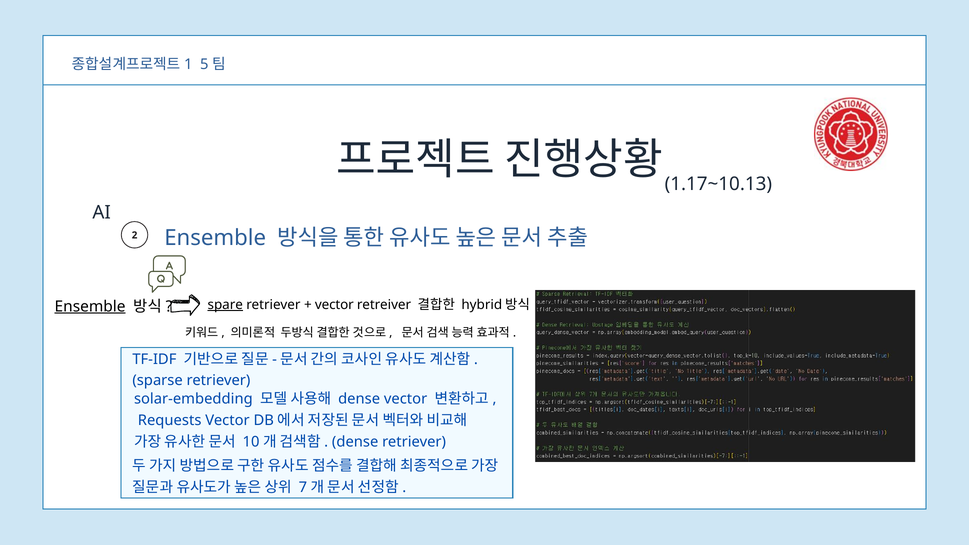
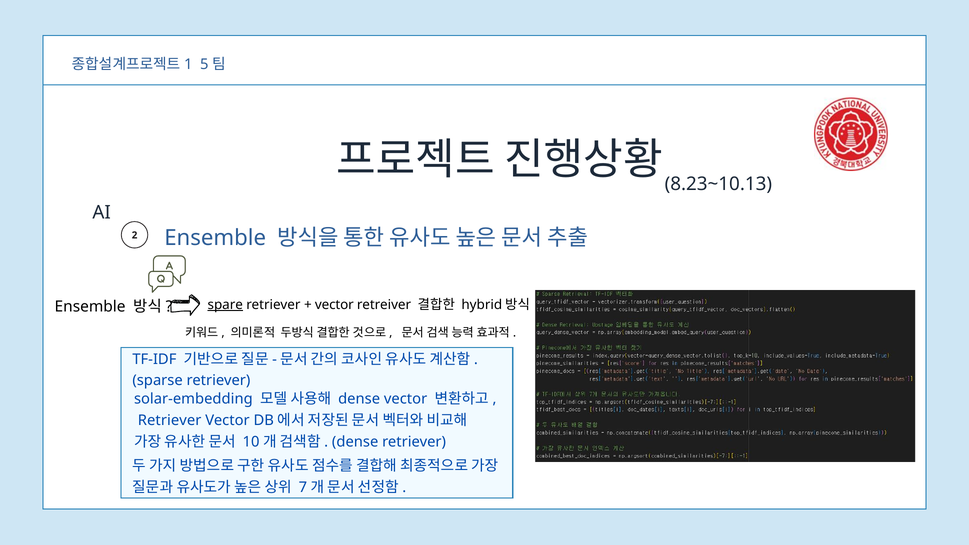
1.17~10.13: 1.17~10.13 -> 8.23~10.13 (718, 184)
Ensemble underline: present -> none (90, 307)
Requests: Requests -> Retriever (170, 420)
